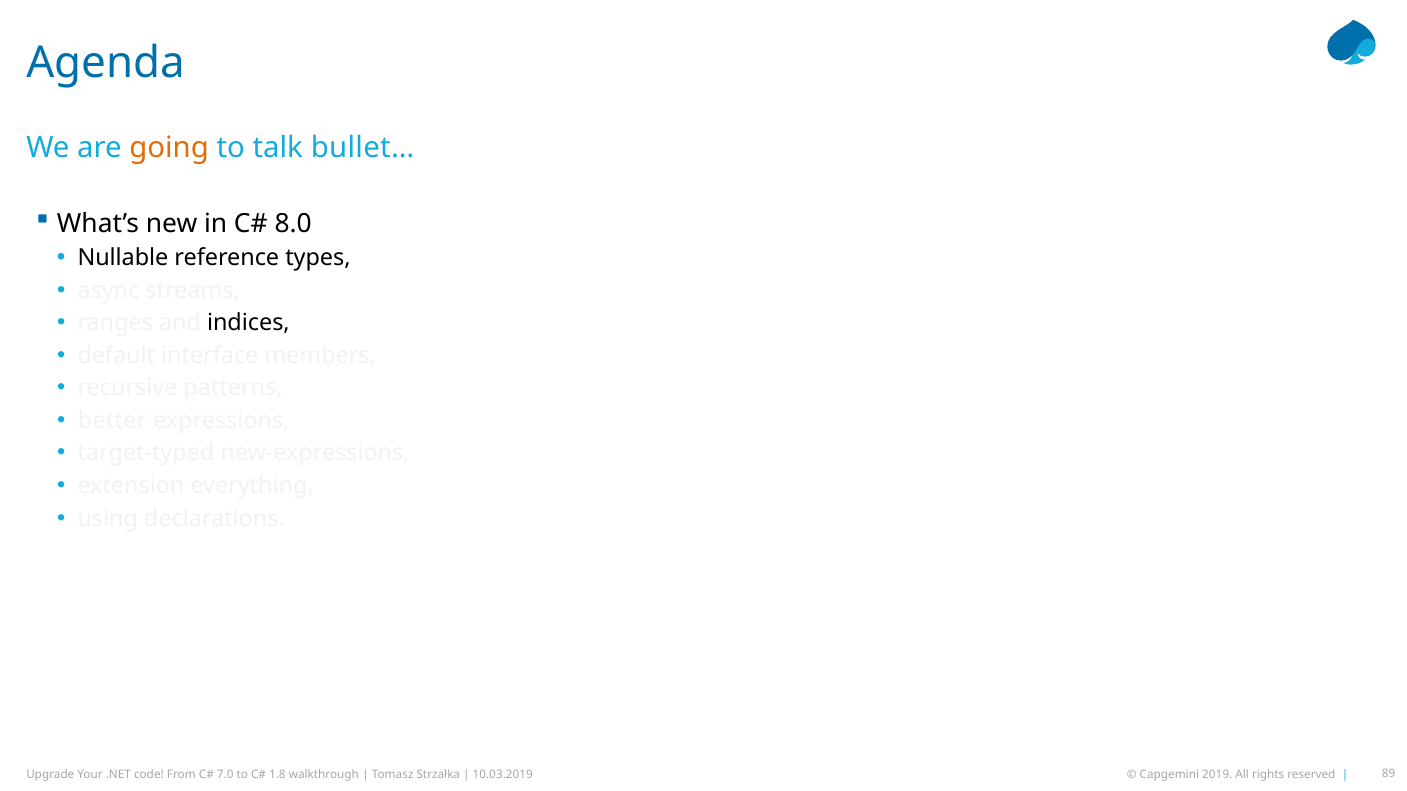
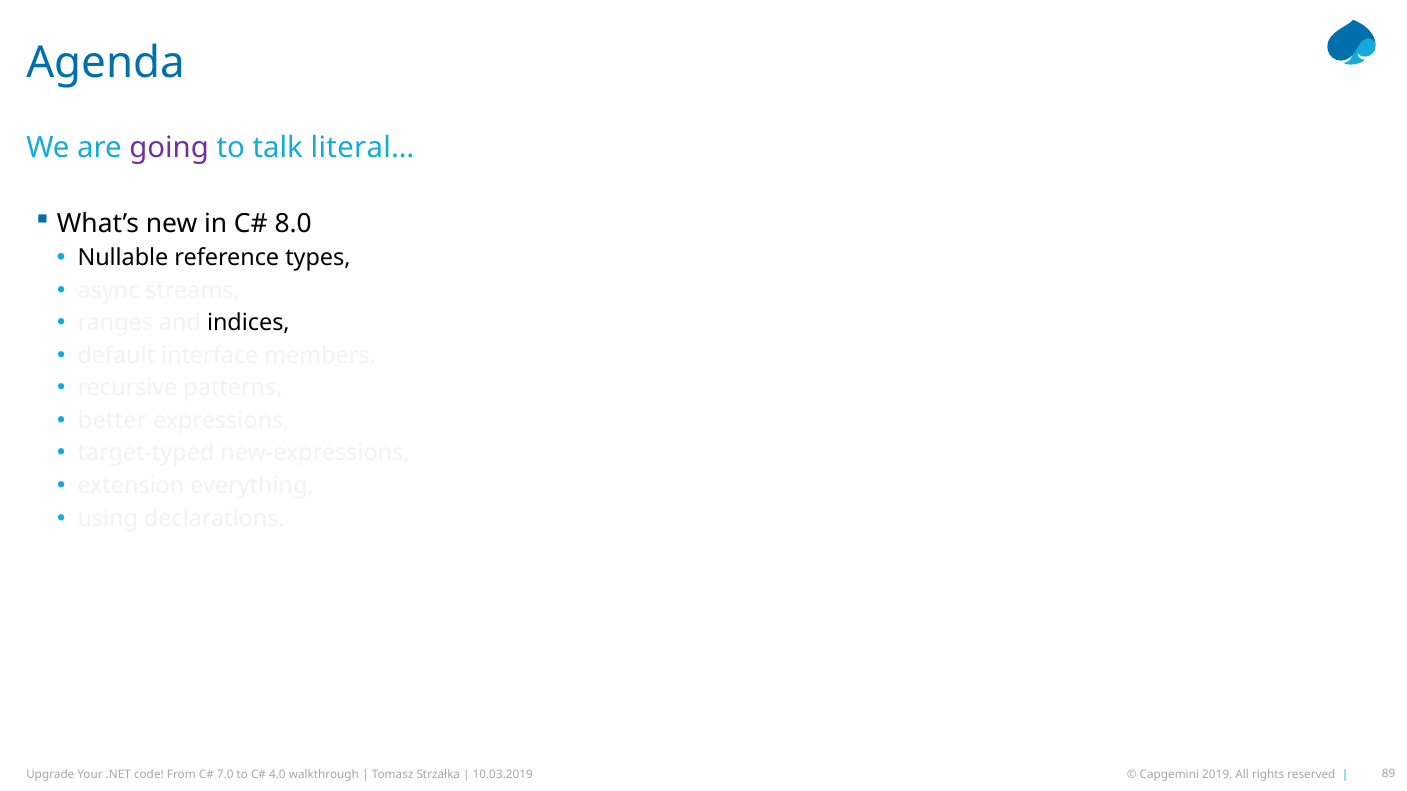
going colour: orange -> purple (169, 148)
bullet…: bullet… -> literal… (363, 148)
1.8: 1.8 -> 4.0 (277, 775)
